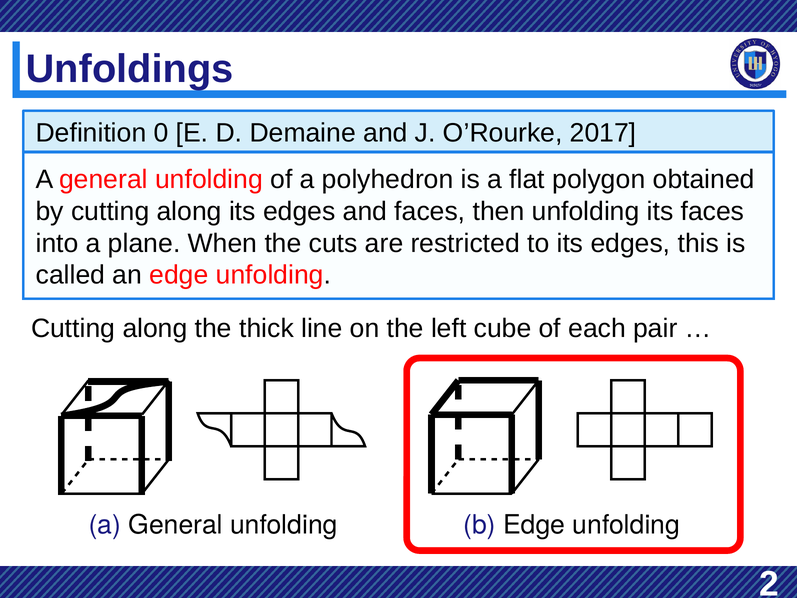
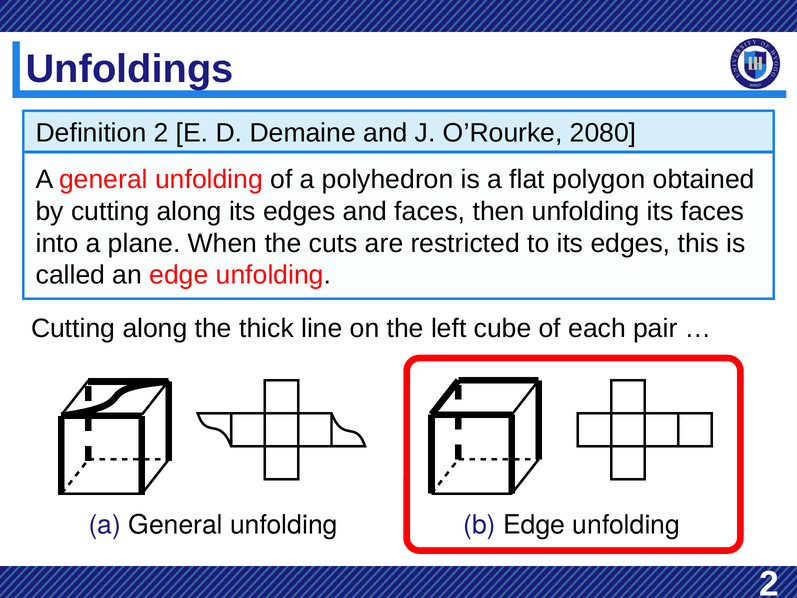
Definition 0: 0 -> 2 (161, 133)
2017: 2017 -> 2080 (603, 133)
